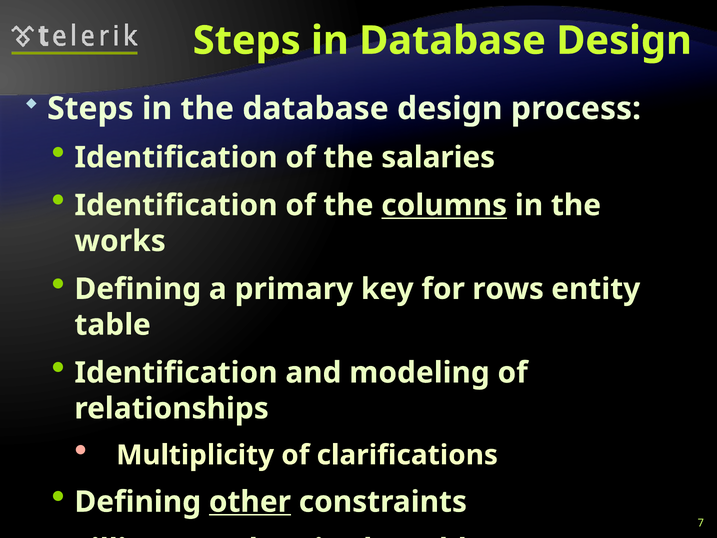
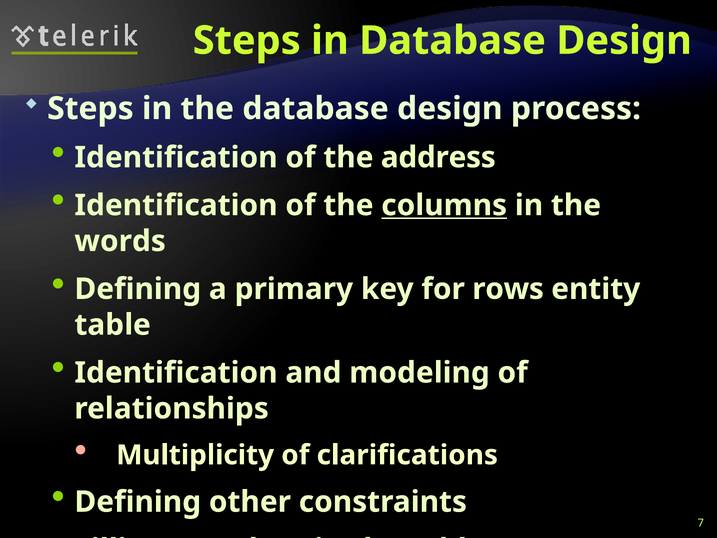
salaries: salaries -> address (438, 157)
works: works -> words (120, 241)
other underline: present -> none (250, 502)
